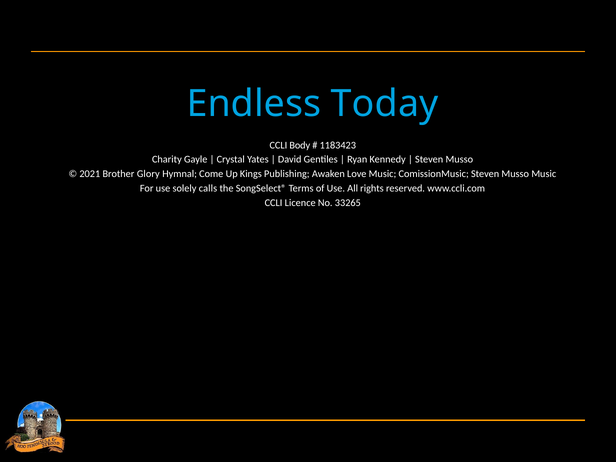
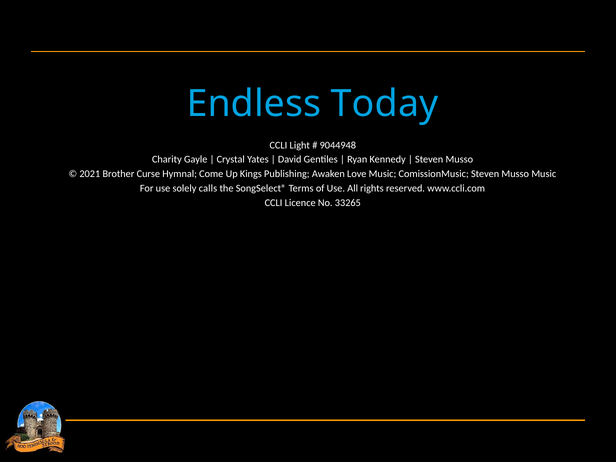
Body: Body -> Light (300, 145)
1183423: 1183423 -> 9044948 (338, 145)
Glory: Glory -> Curse (148, 174)
